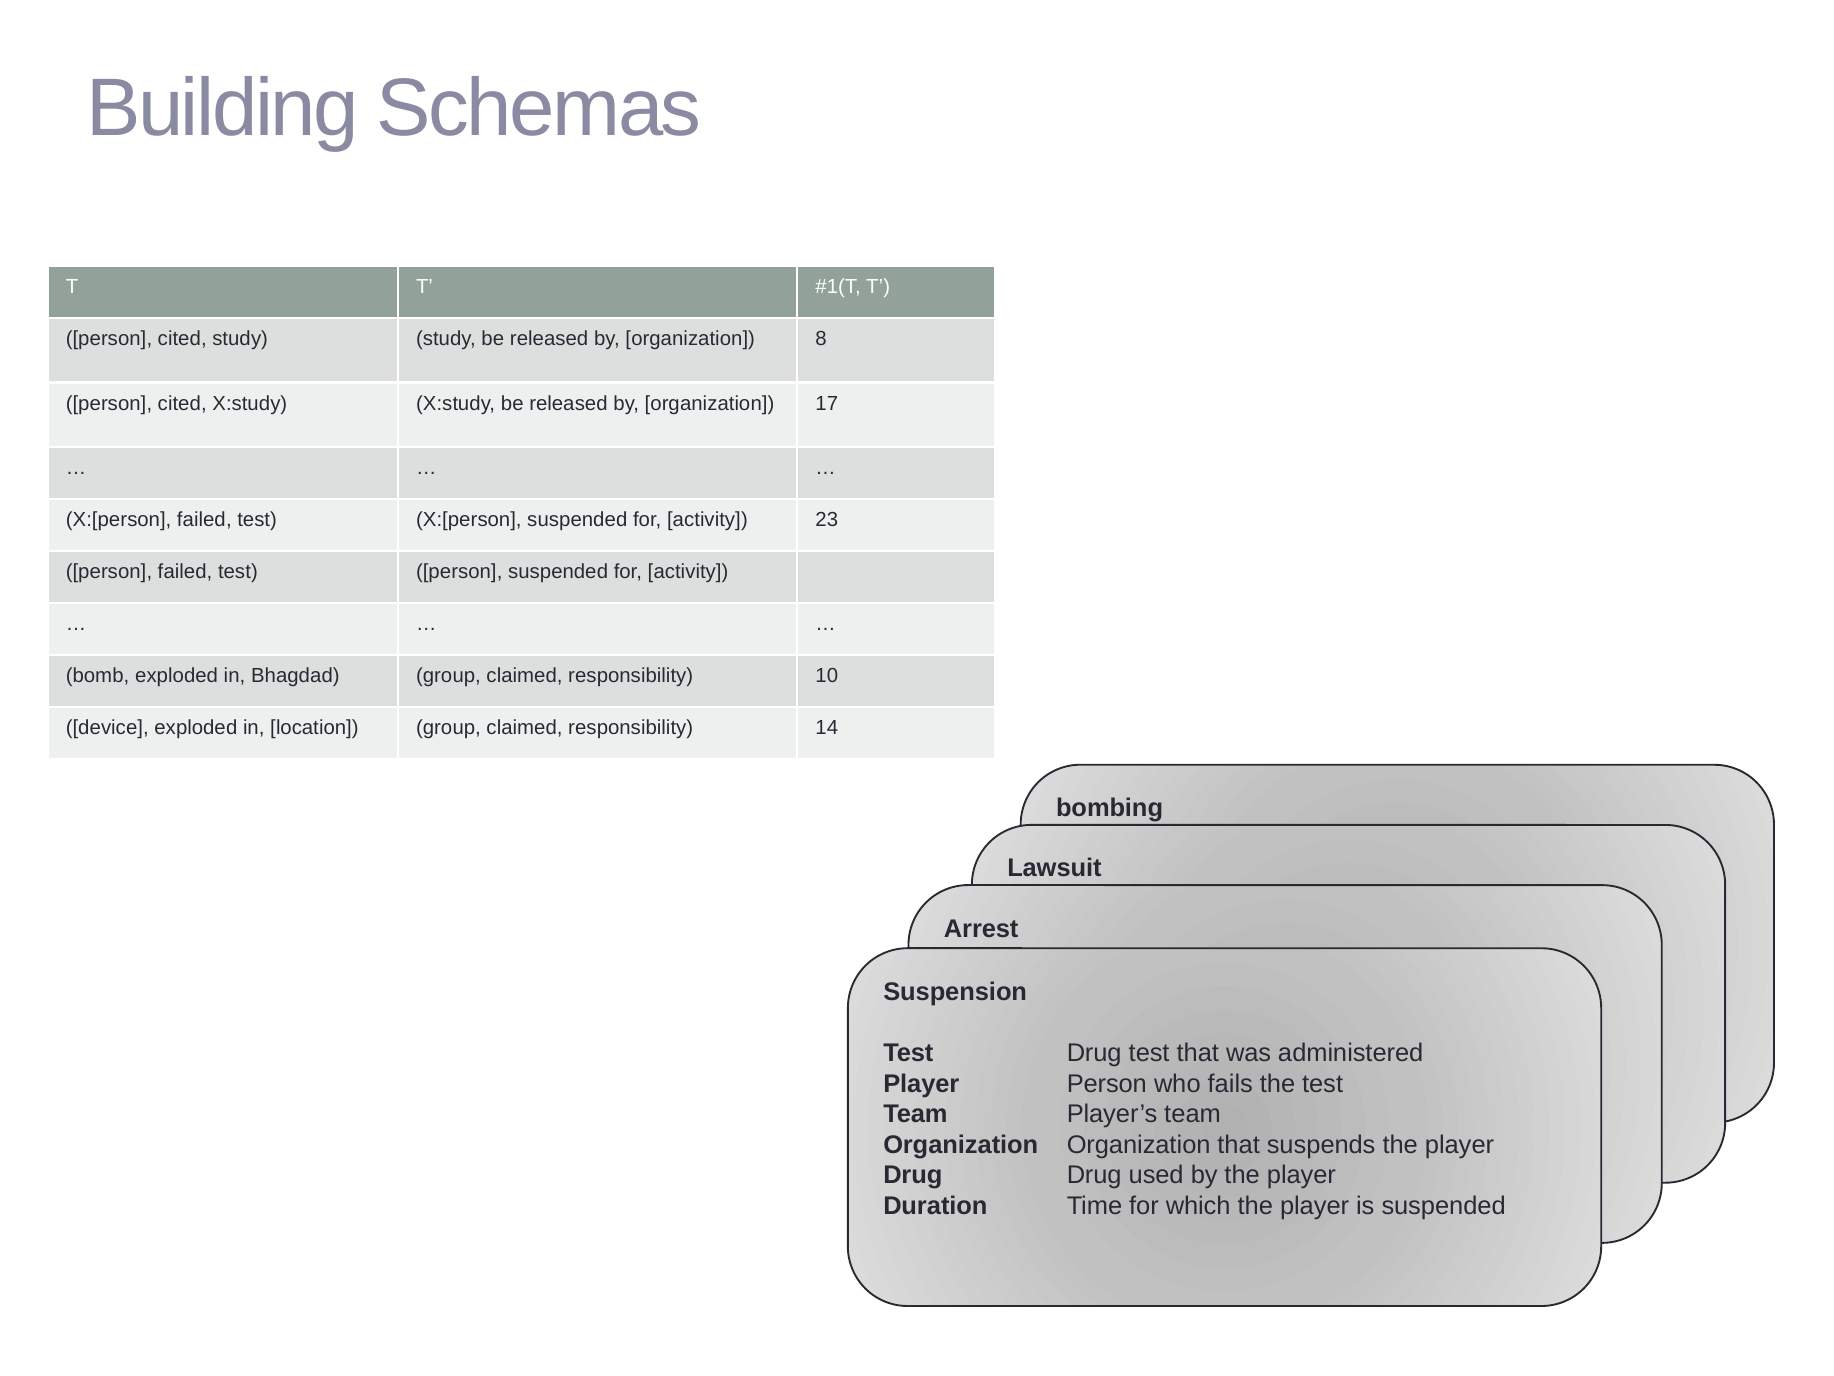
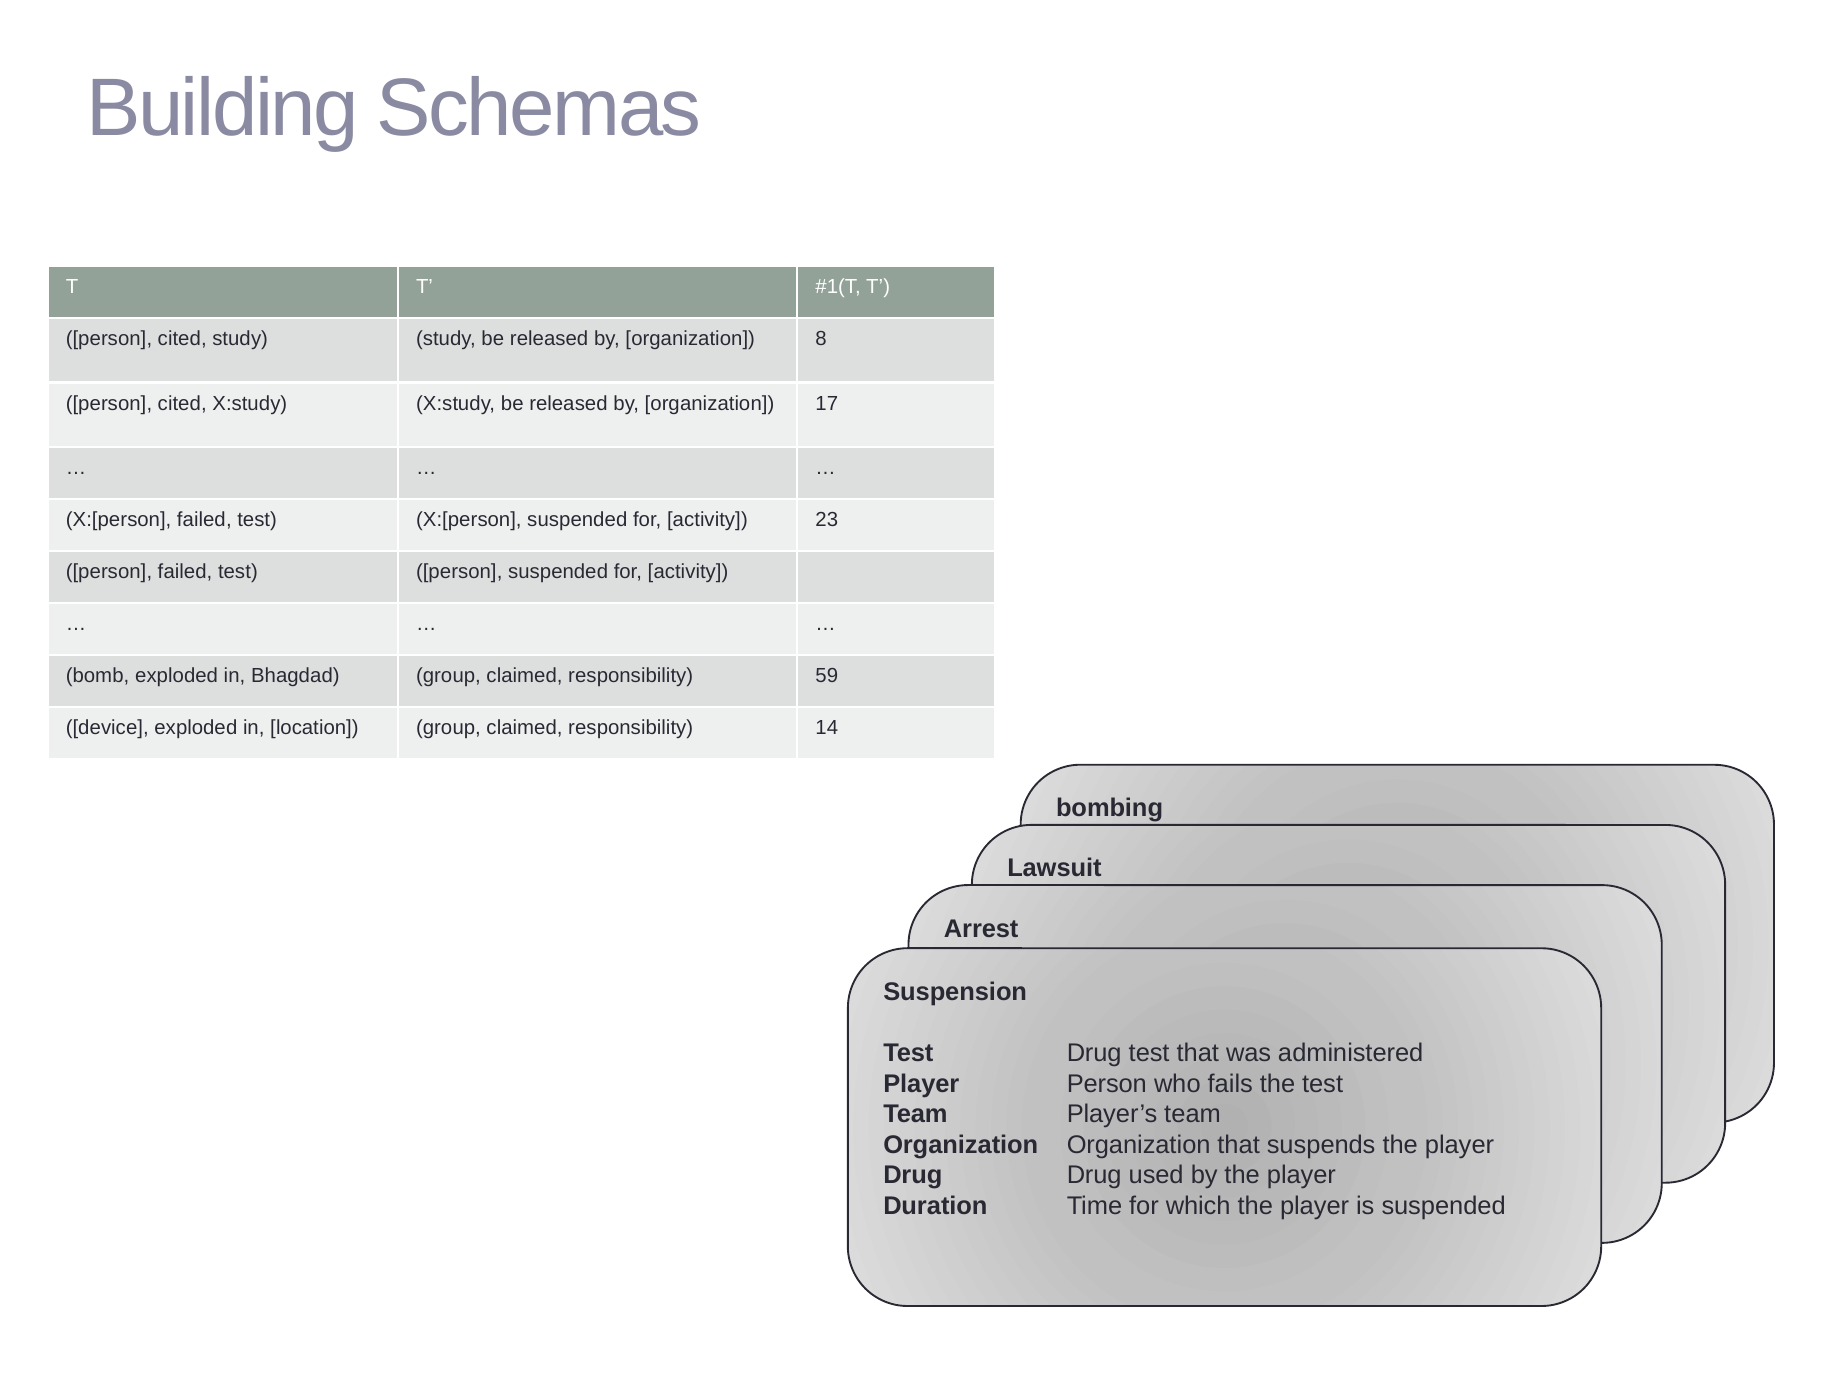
10: 10 -> 59 (827, 676)
